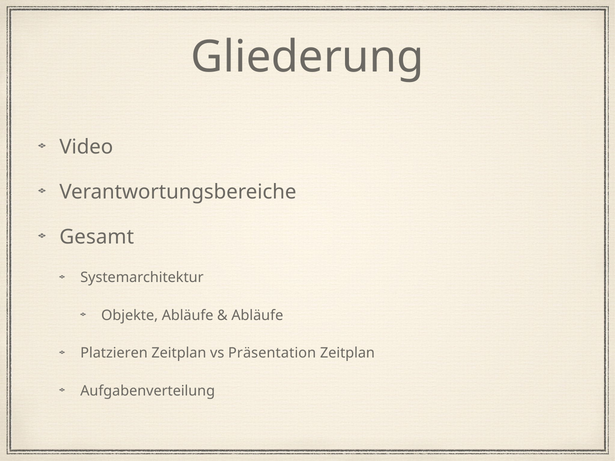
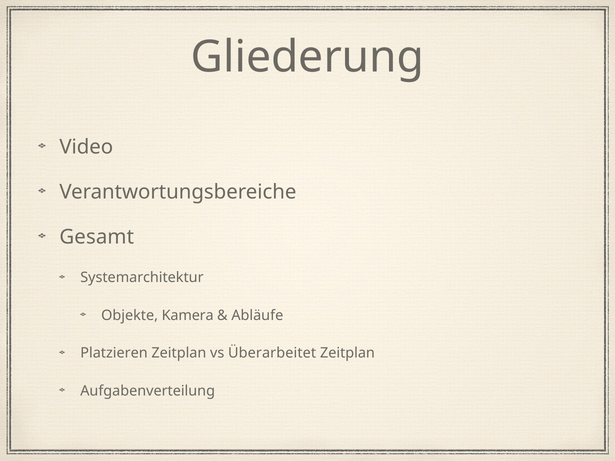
Objekte Abläufe: Abläufe -> Kamera (188, 316)
Präsentation: Präsentation -> Überarbeitet (272, 353)
